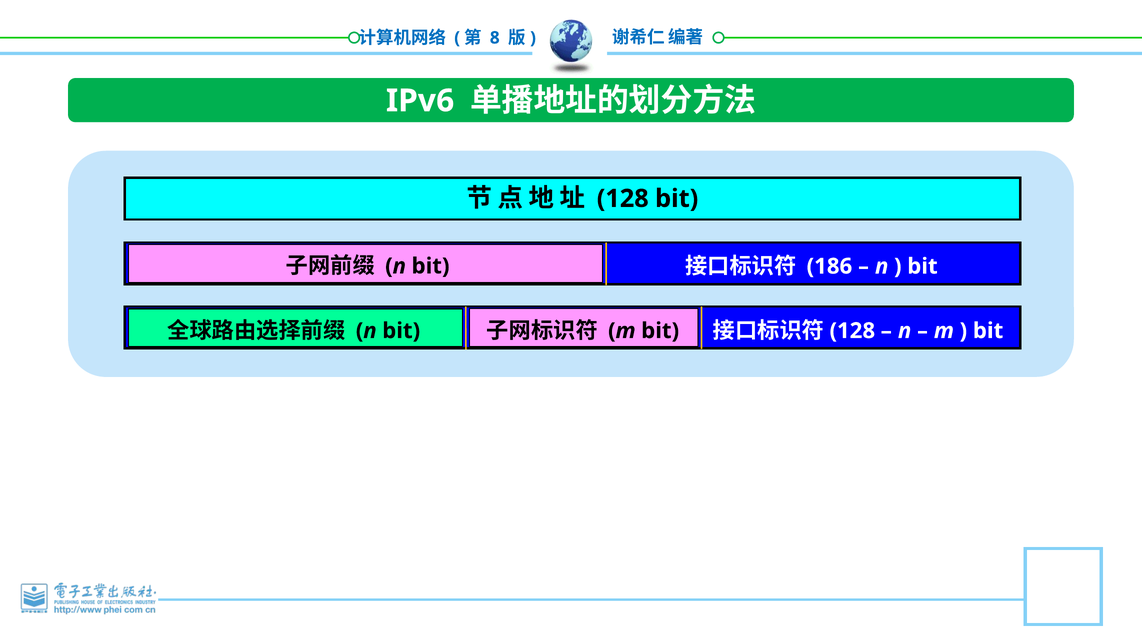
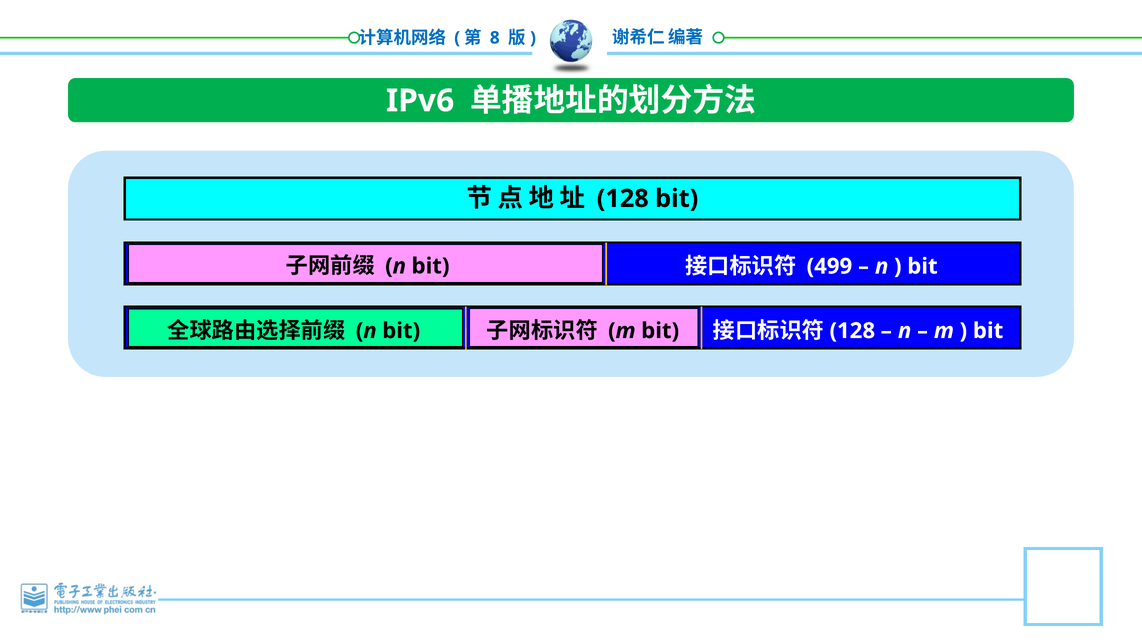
186: 186 -> 499 (829, 266)
